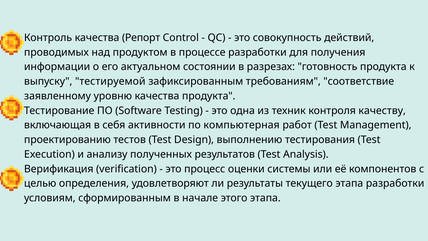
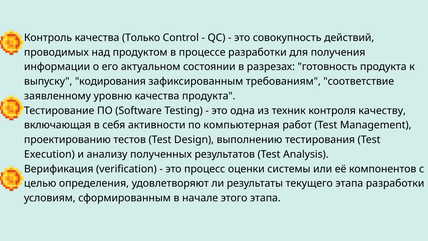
Репорт: Репорт -> Только (141, 38)
тестируемой: тестируемой -> кодирования (110, 81)
